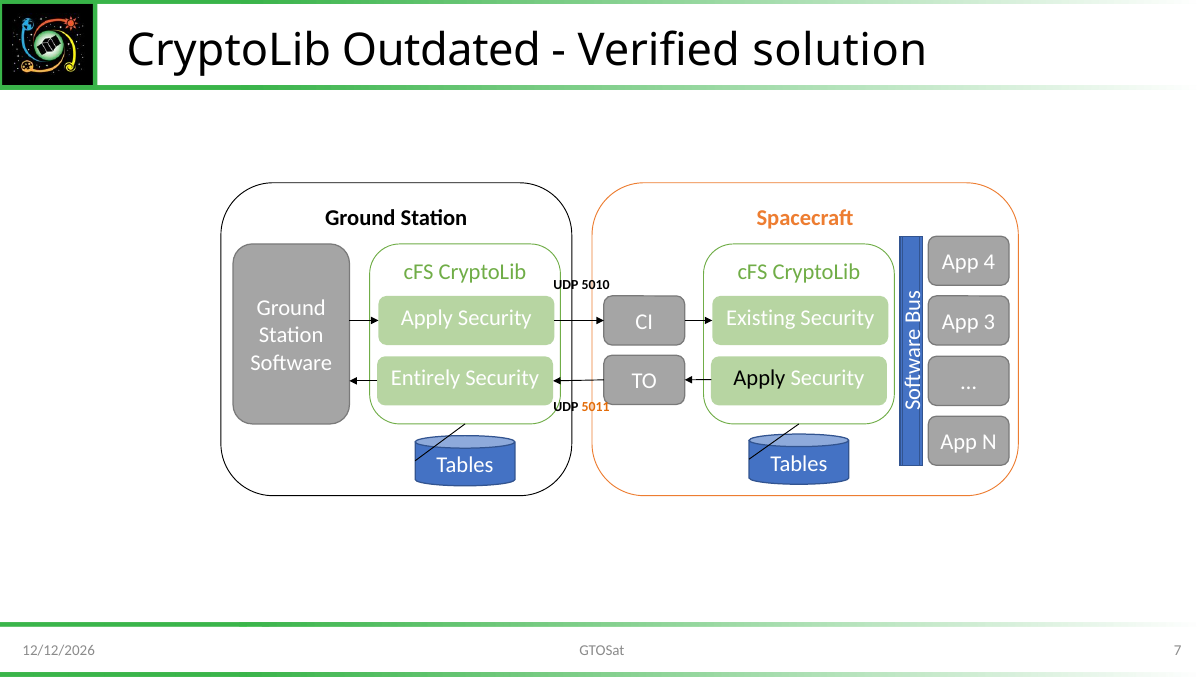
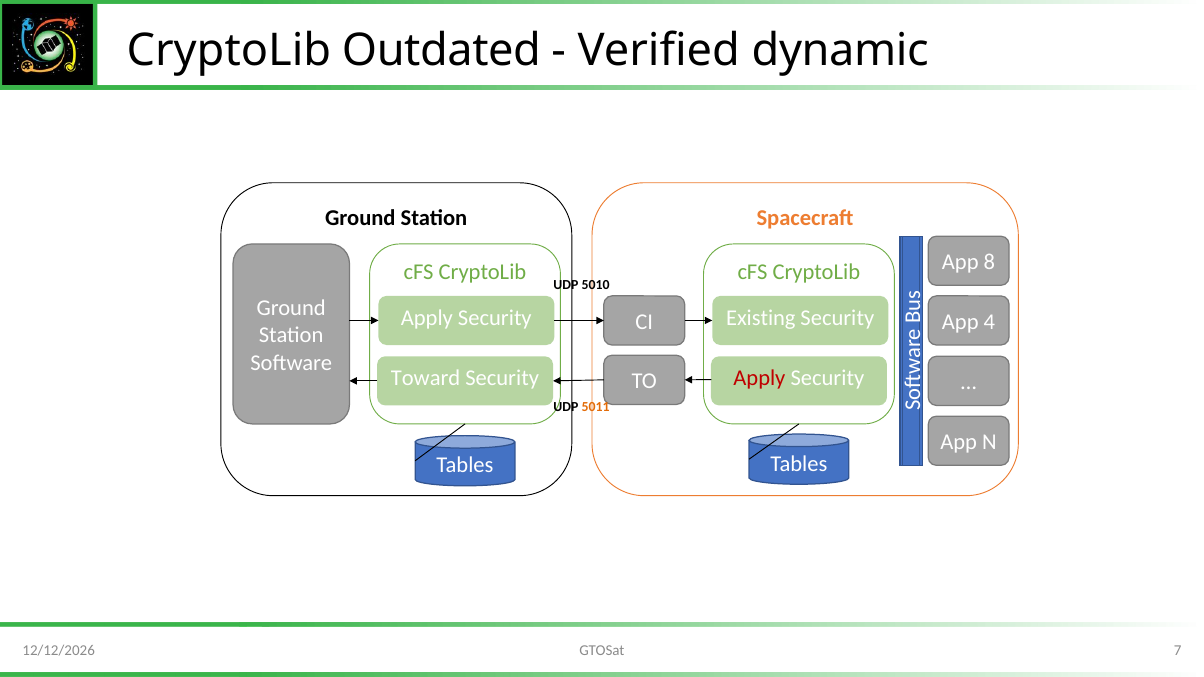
solution: solution -> dynamic (840, 51)
4: 4 -> 8 (989, 262)
3: 3 -> 4 (989, 322)
Entirely: Entirely -> Toward (426, 378)
Apply colour: black -> red (759, 378)
